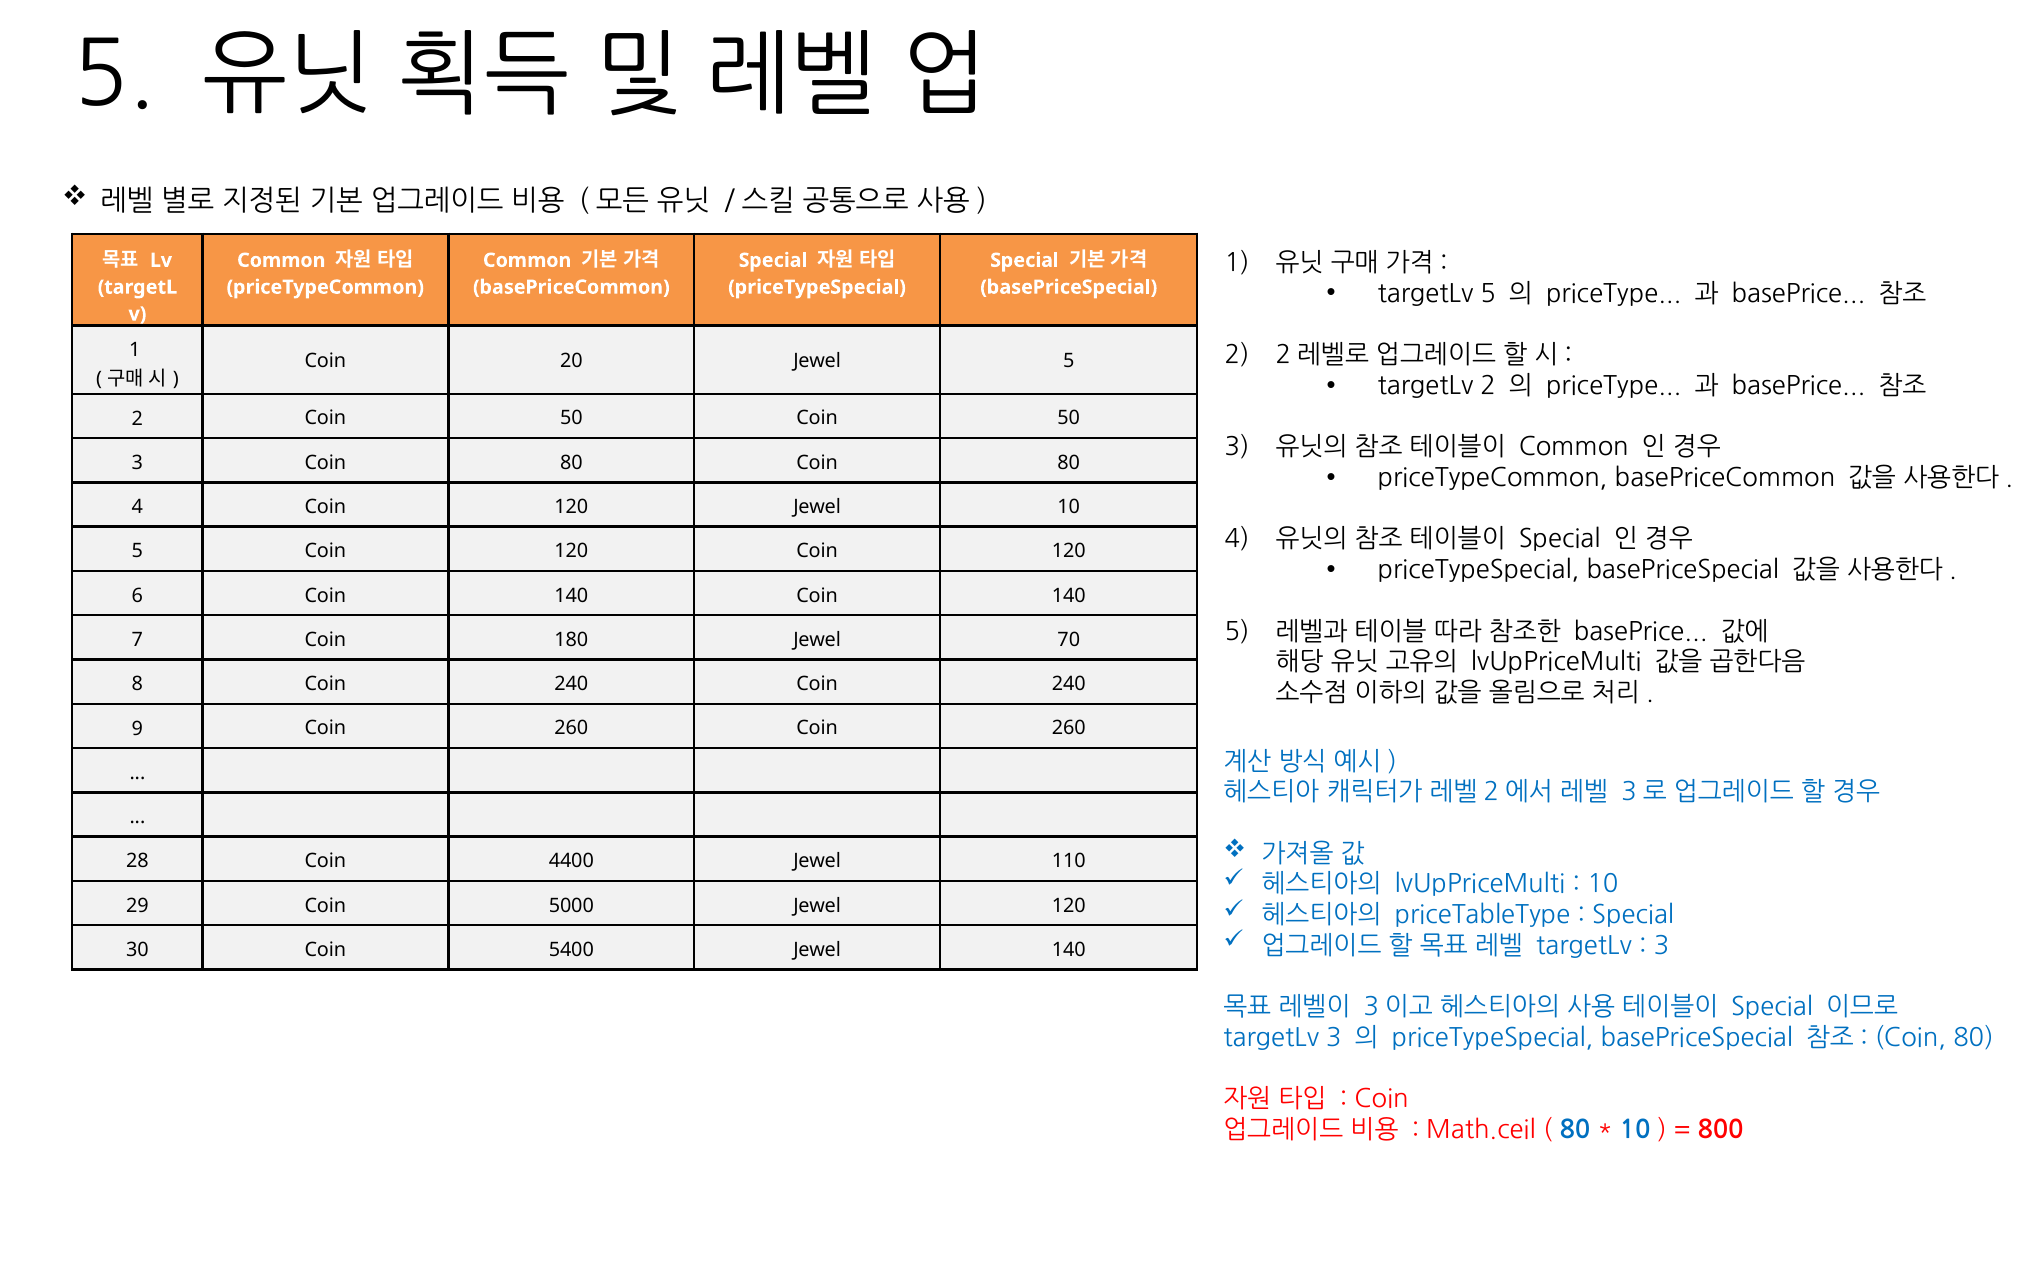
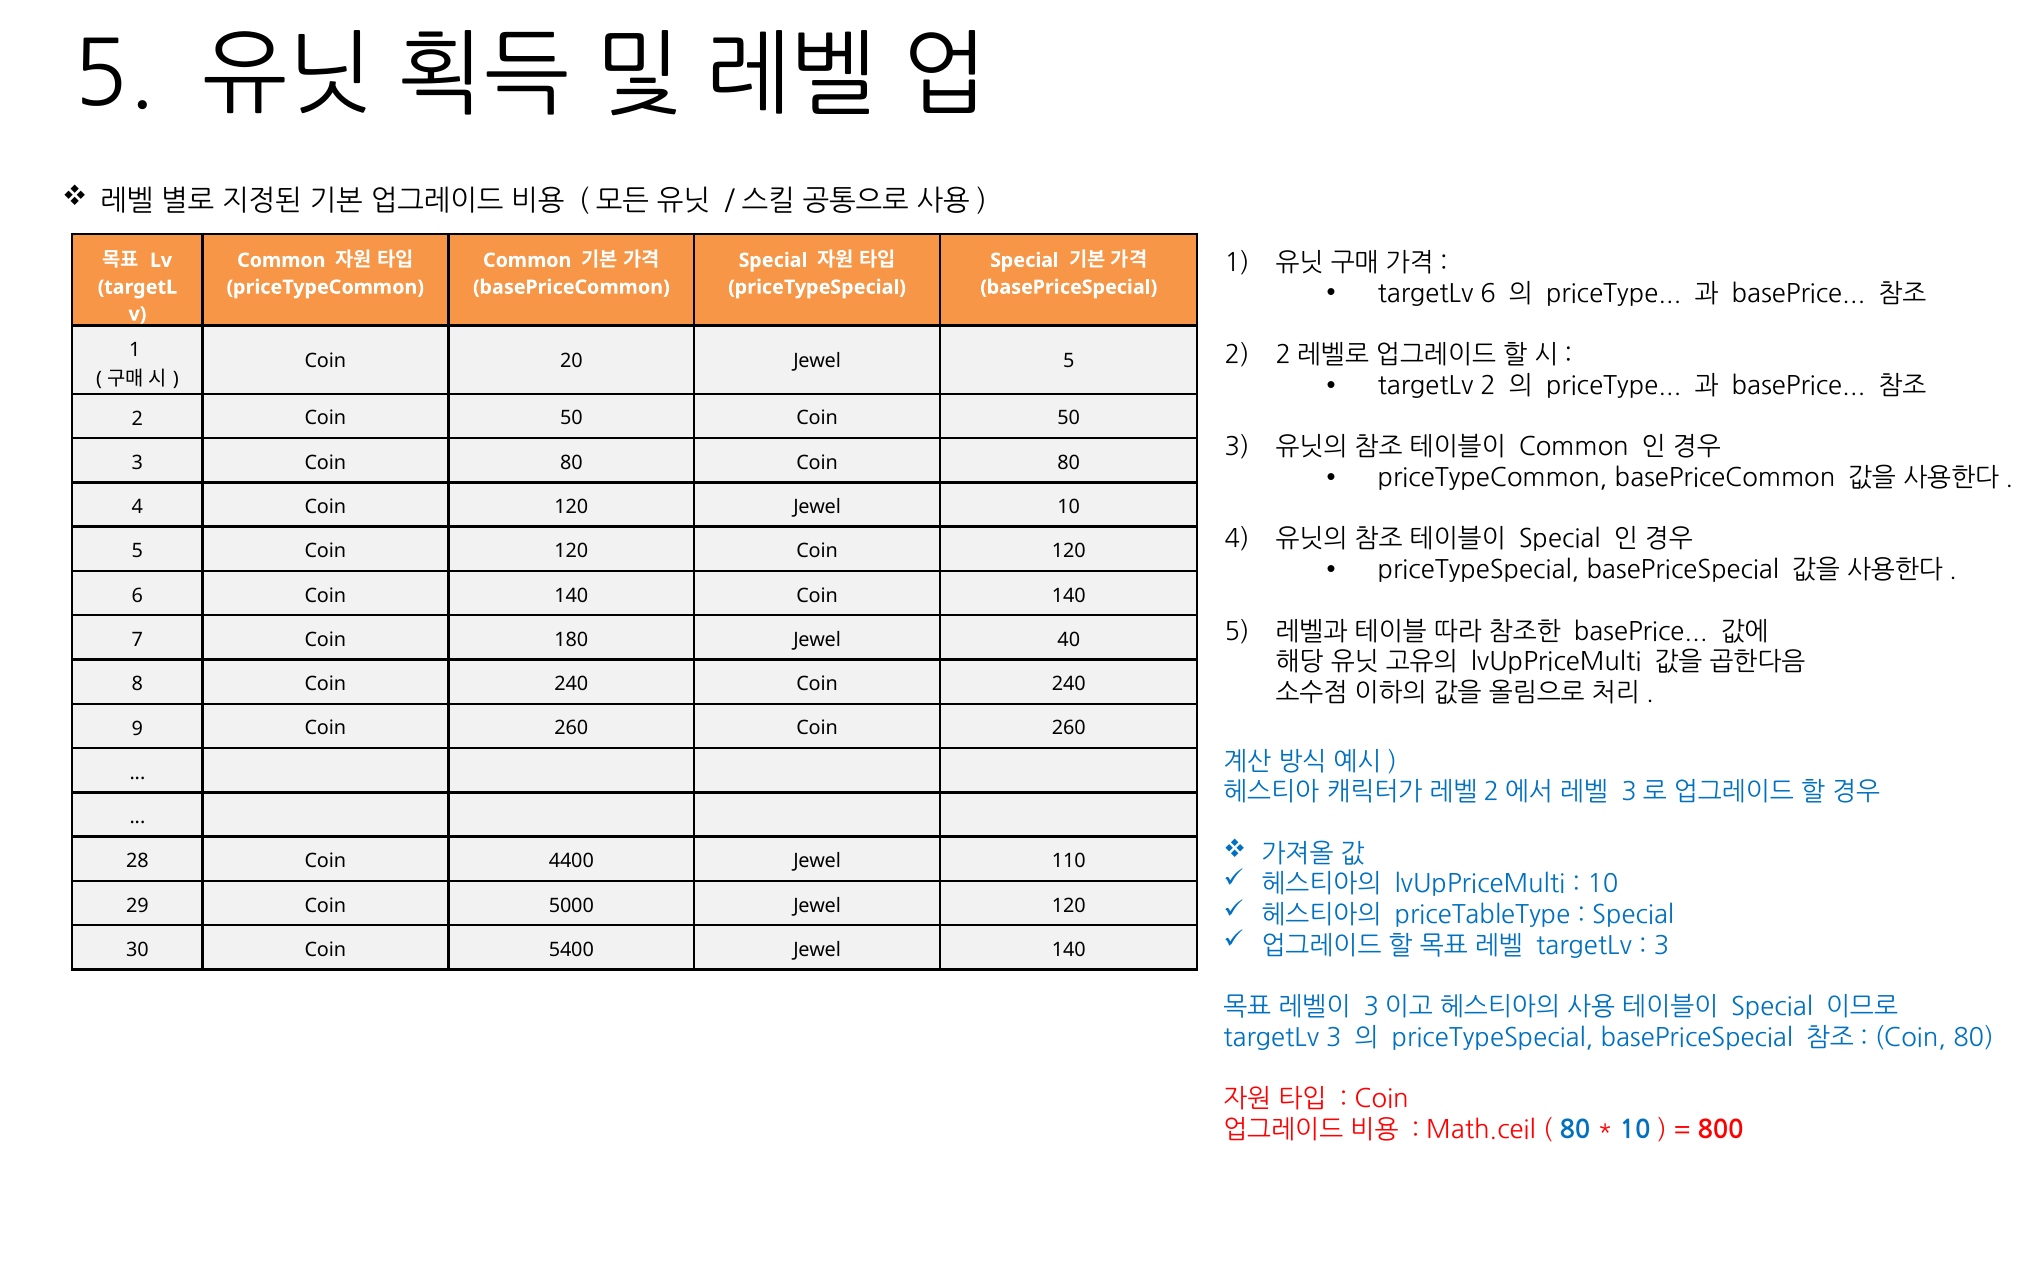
targetLv 5: 5 -> 6 (1488, 294)
70: 70 -> 40 (1069, 640)
